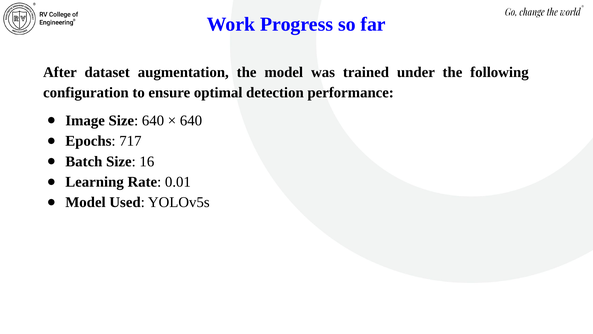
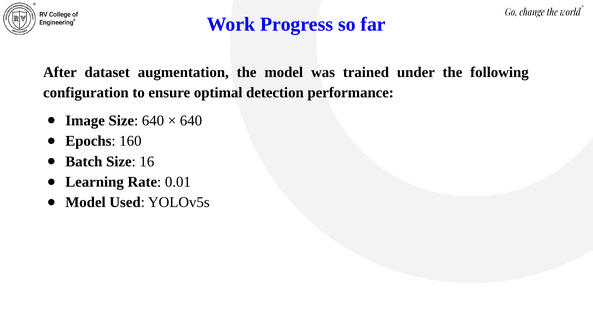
717: 717 -> 160 (130, 141)
